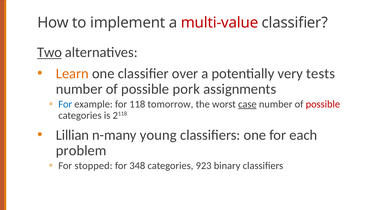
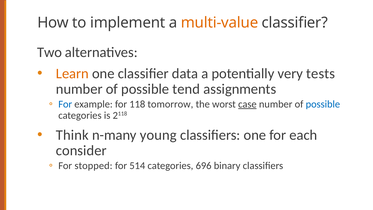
multi-value colour: red -> orange (220, 23)
Two underline: present -> none (50, 52)
over: over -> data (185, 73)
pork: pork -> tend (186, 89)
possible colour: red -> blue (323, 104)
Lillian: Lillian -> Think (72, 135)
problem: problem -> consider (81, 151)
348: 348 -> 514 (137, 166)
923: 923 -> 696 (204, 166)
